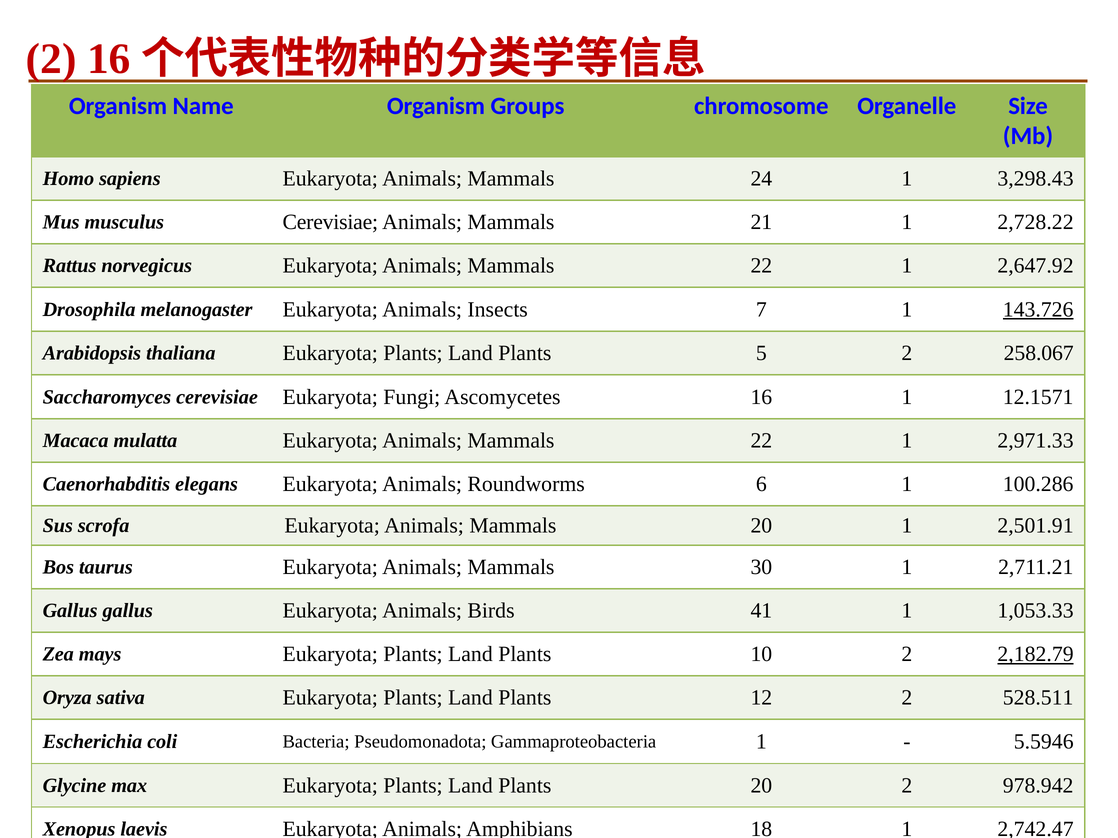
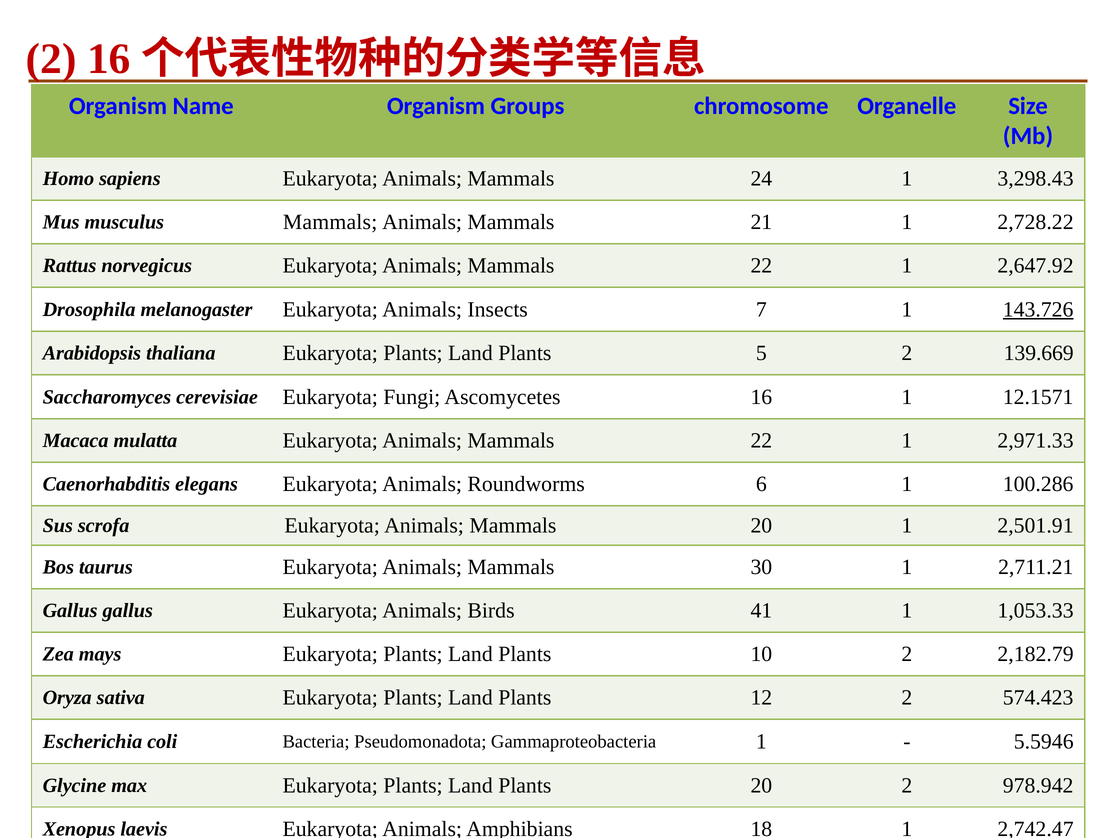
musculus Cerevisiae: Cerevisiae -> Mammals (330, 222)
258.067: 258.067 -> 139.669 (1039, 353)
2,182.79 underline: present -> none (1036, 655)
528.511: 528.511 -> 574.423 (1038, 698)
